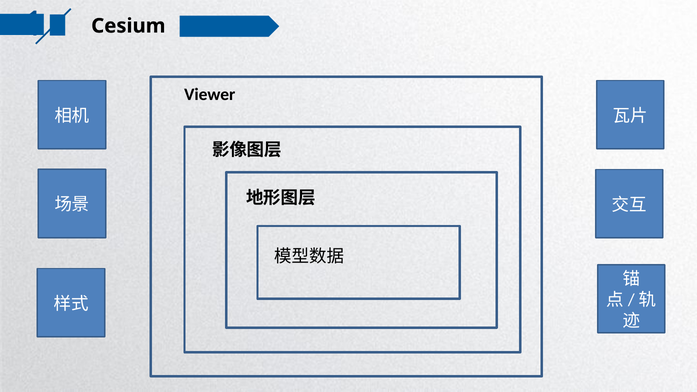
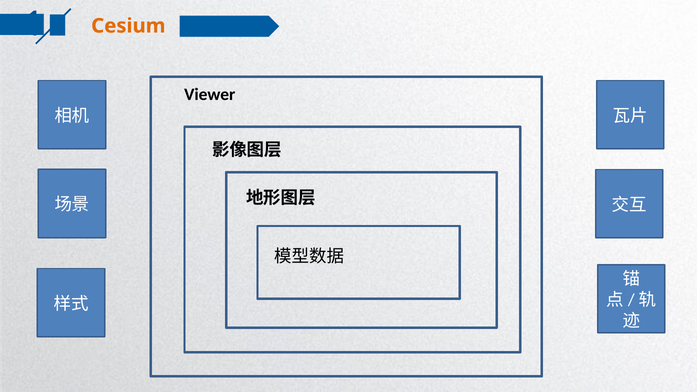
Cesium colour: black -> orange (128, 26)
